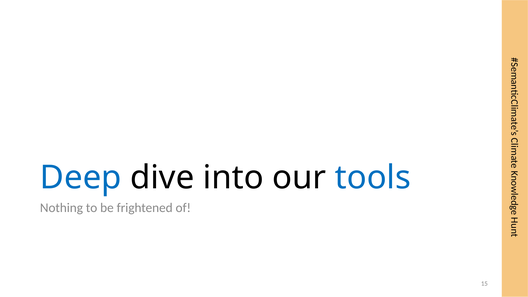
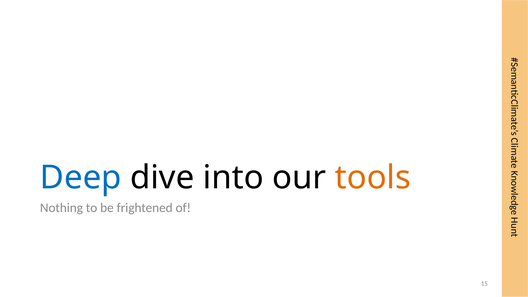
tools colour: blue -> orange (373, 178)
